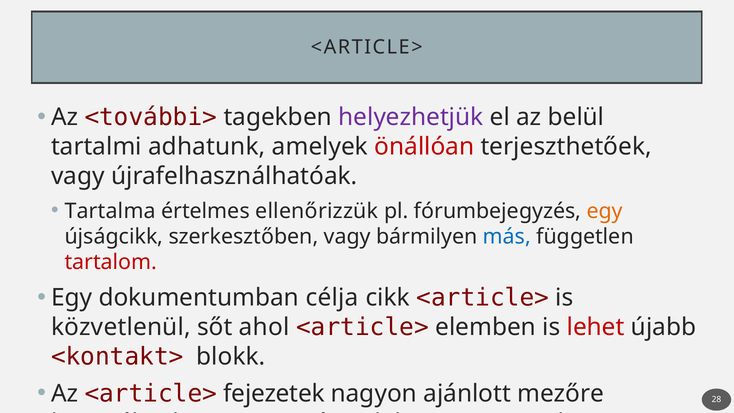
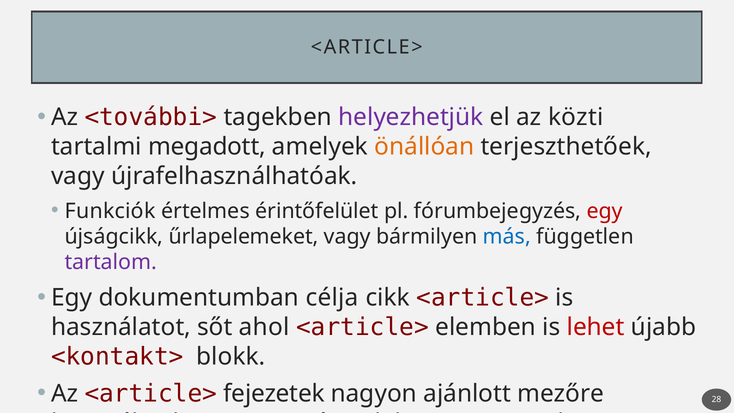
belül: belül -> közti (576, 117)
adhatunk: adhatunk -> megadott (207, 147)
önállóan colour: red -> orange (424, 147)
Tartalma: Tartalma -> Funkciók (110, 211)
ellenőrizzük: ellenőrizzük -> érintőfelület (317, 211)
egy colour: orange -> red (605, 211)
szerkesztőben: szerkesztőben -> űrlapelemeket (244, 237)
tartalom colour: red -> purple (111, 262)
közvetlenül: közvetlenül -> használatot (121, 327)
